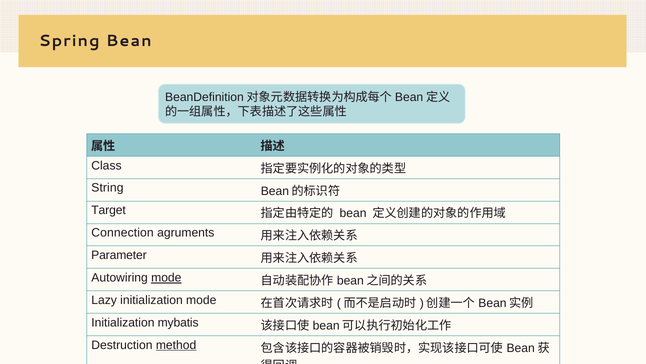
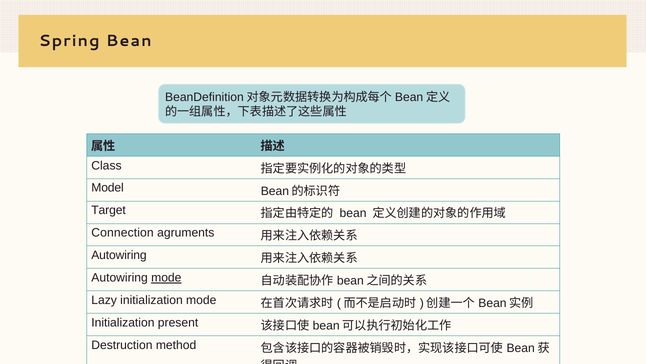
String: String -> Model (108, 188)
Parameter: Parameter -> Autowiring (119, 255)
mybatis: mybatis -> present (178, 322)
method underline: present -> none (176, 344)
